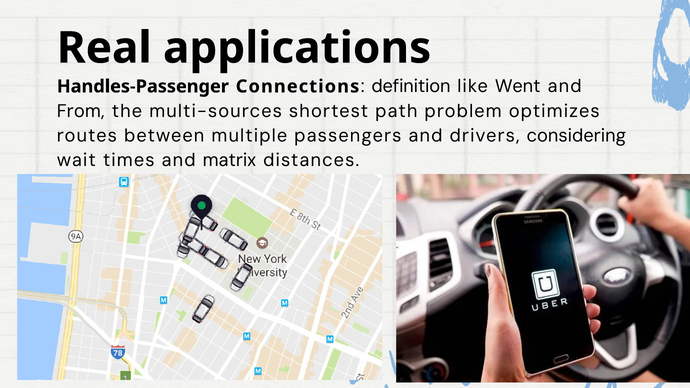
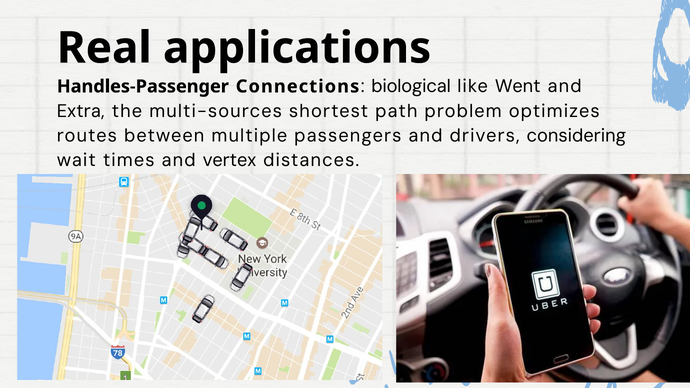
definition: definition -> biological (411, 86)
From: From -> Extra (81, 111)
matrix: matrix -> vertex (229, 160)
